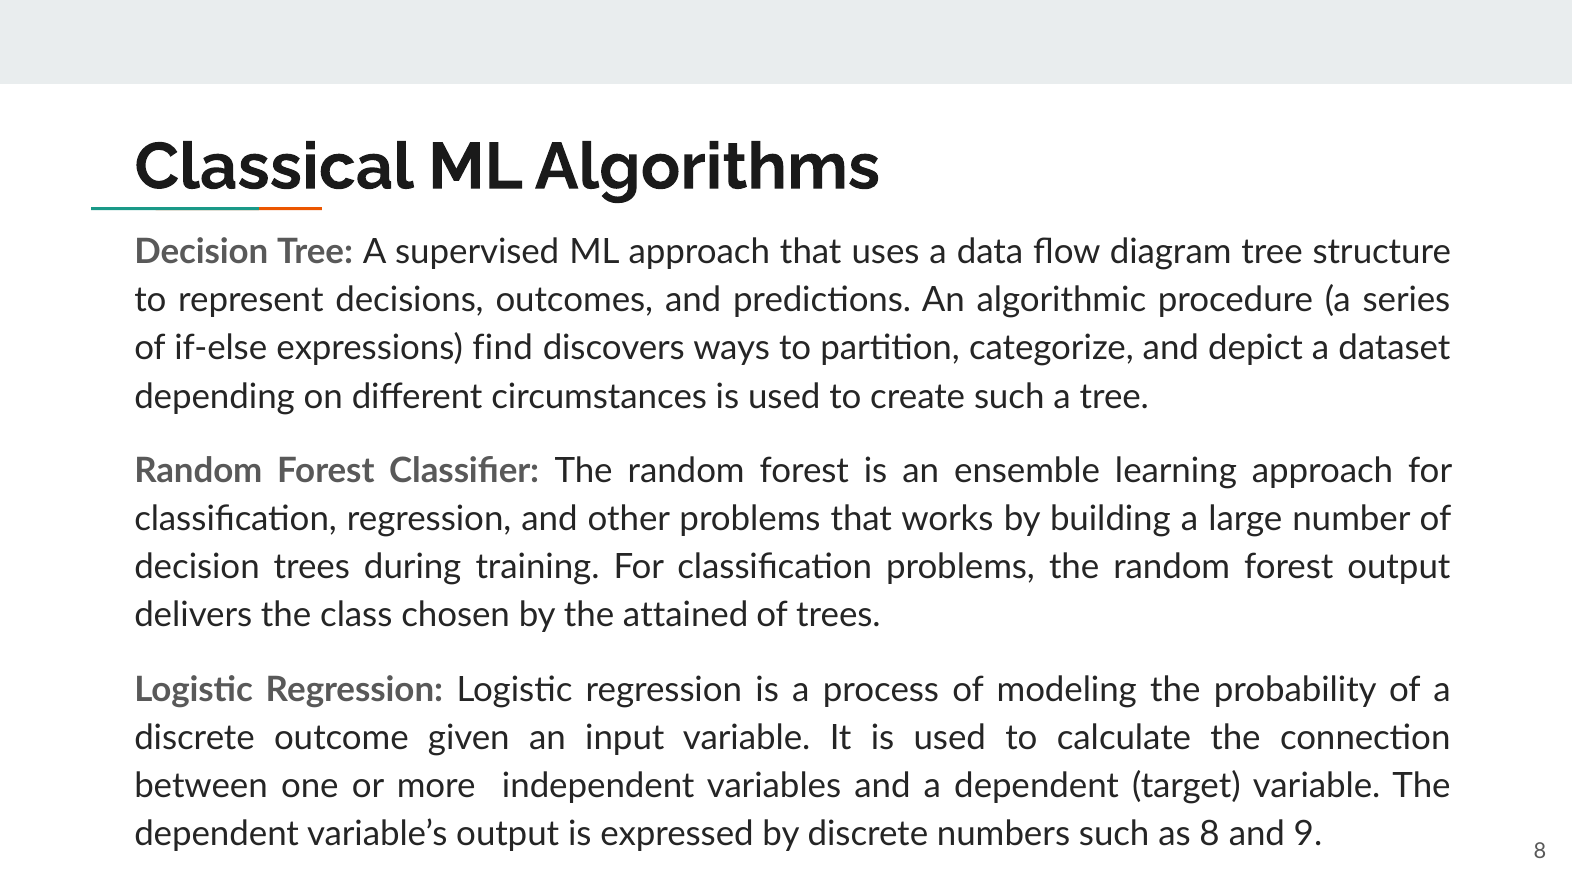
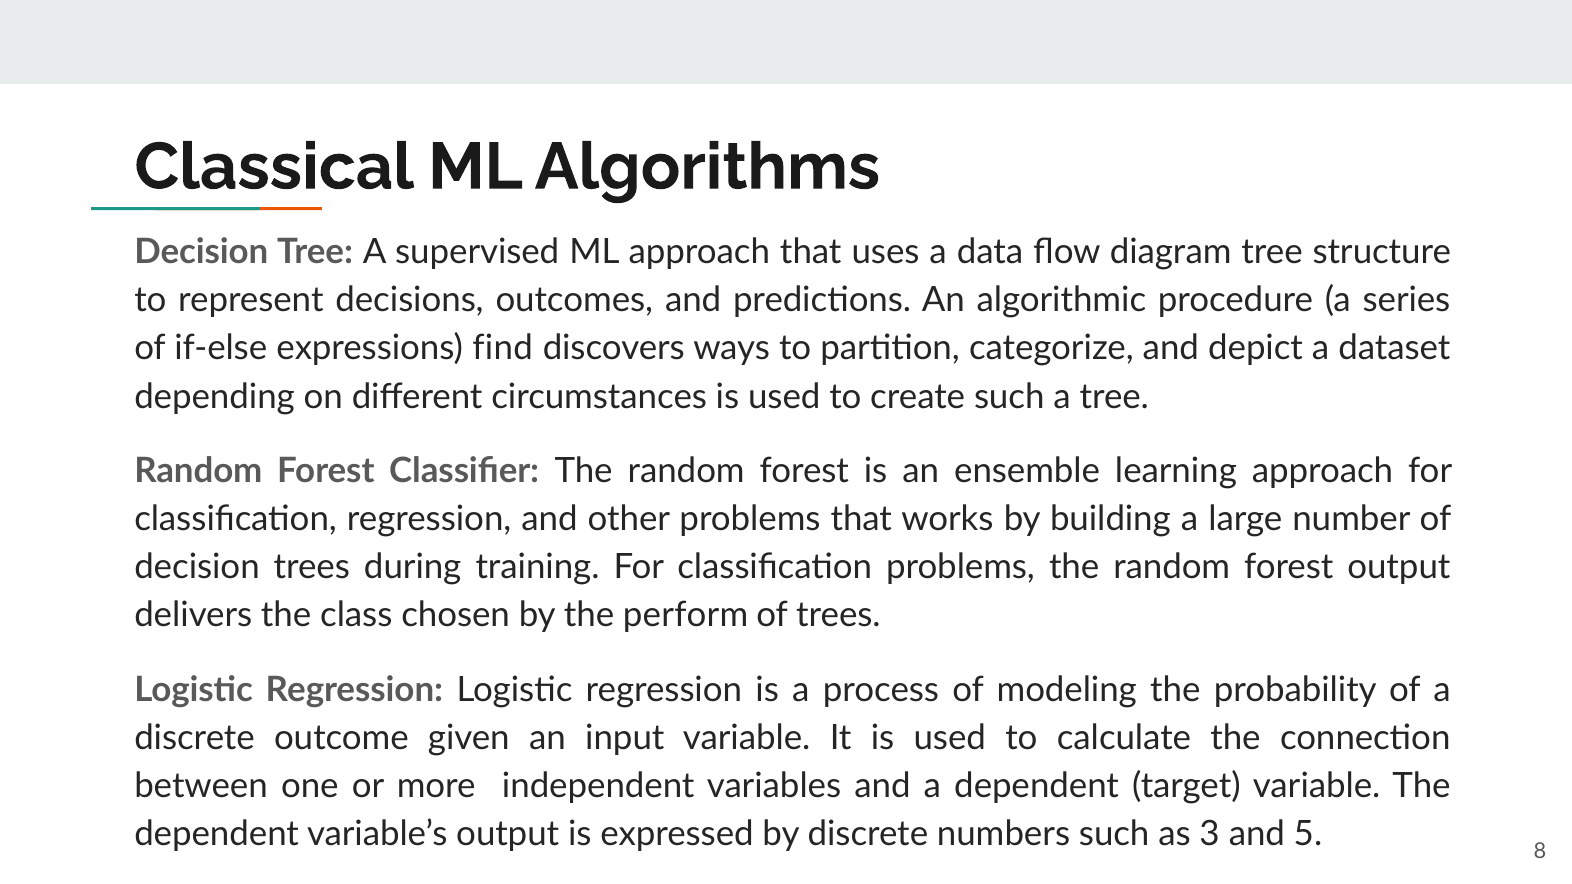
attained: attained -> perform (686, 615)
as 8: 8 -> 3 (1210, 834)
9: 9 -> 5 (1308, 834)
